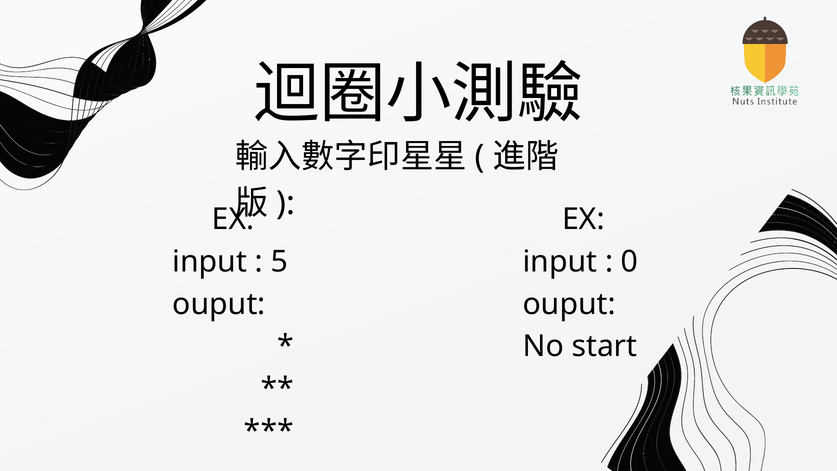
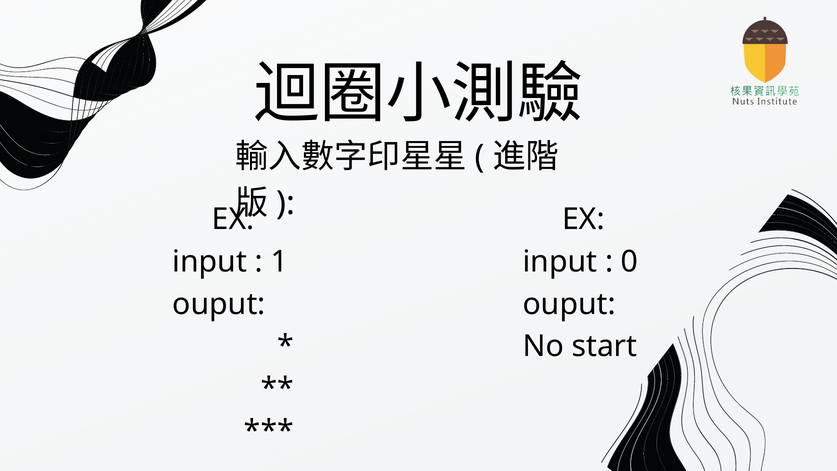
5: 5 -> 1 (279, 262)
